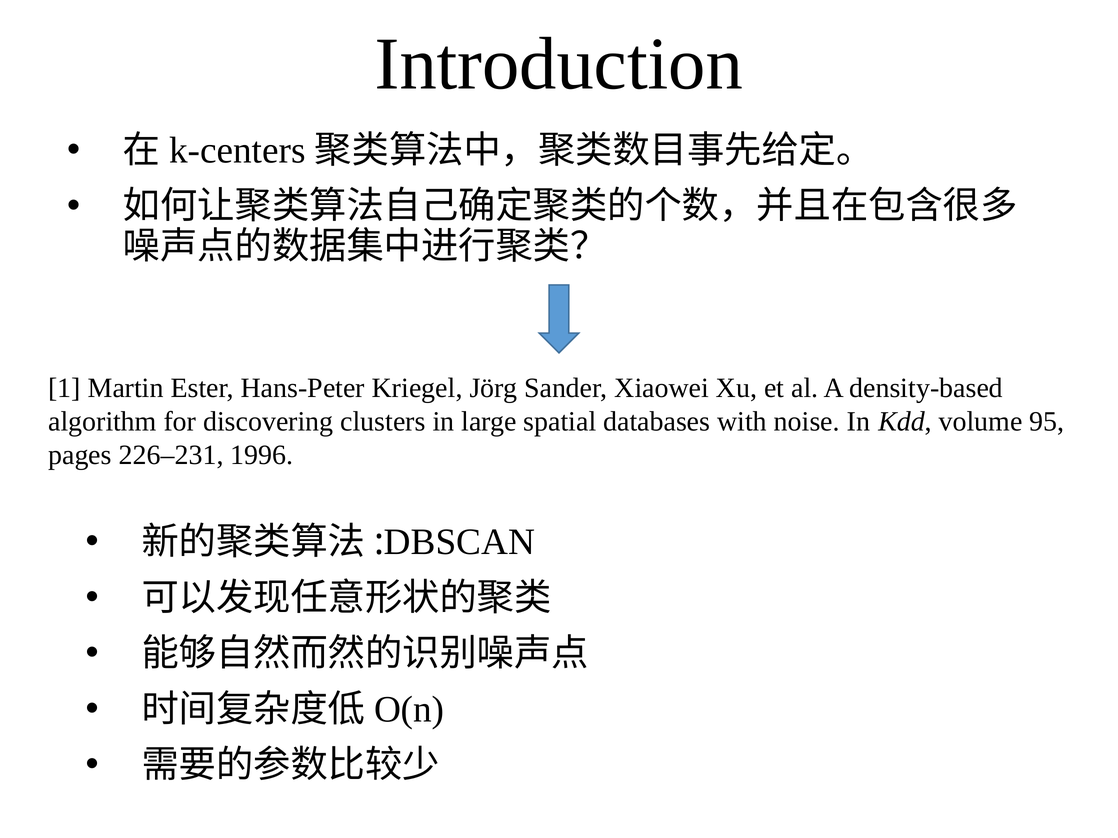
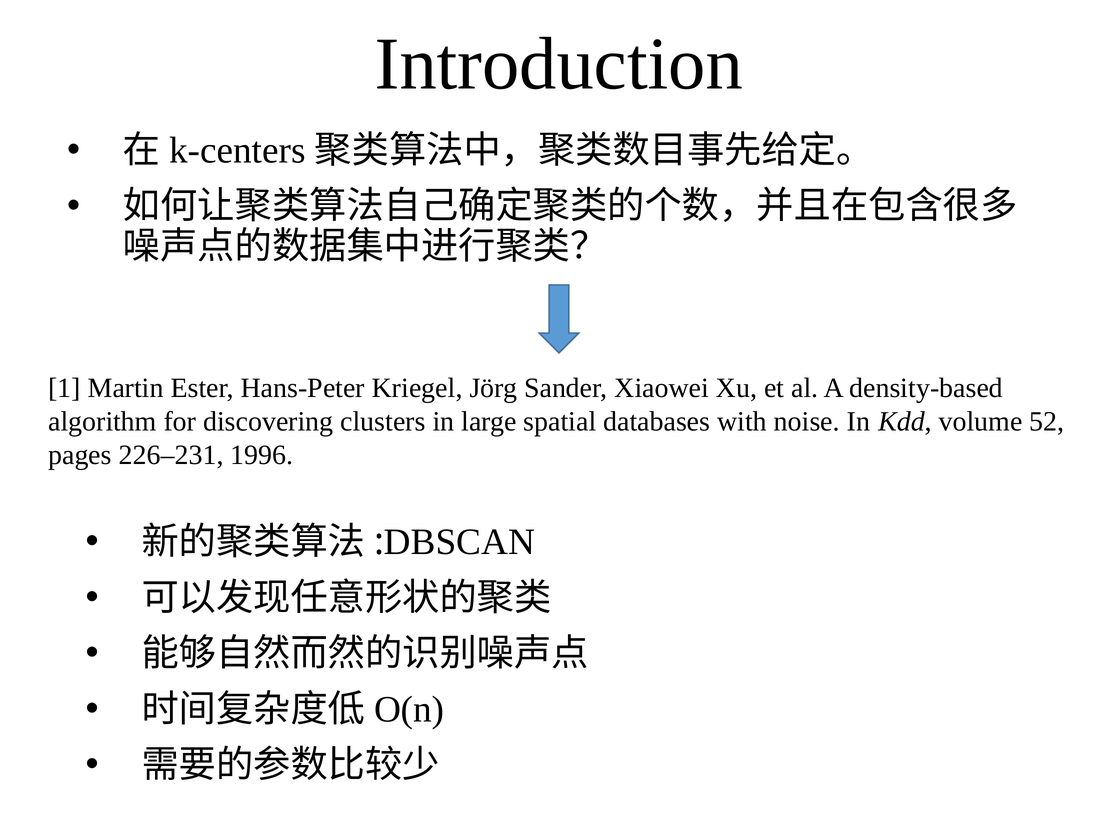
95: 95 -> 52 (1047, 422)
